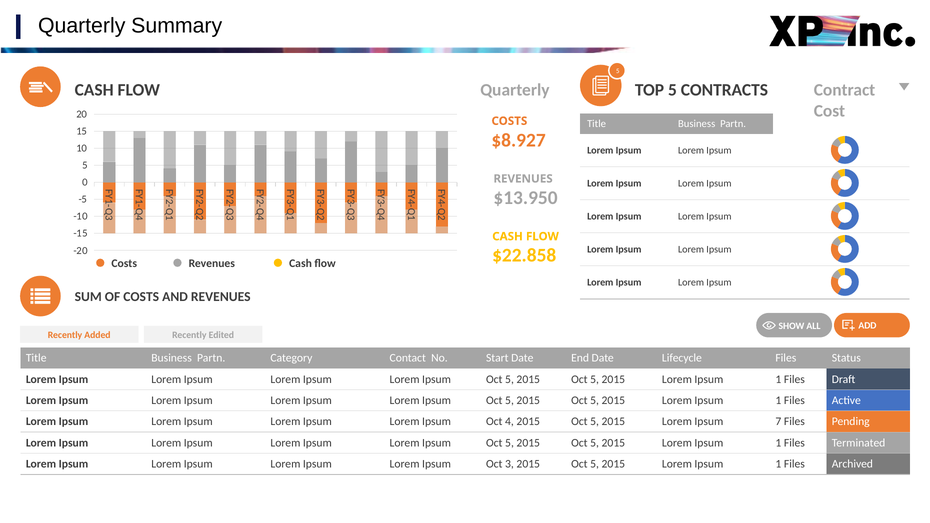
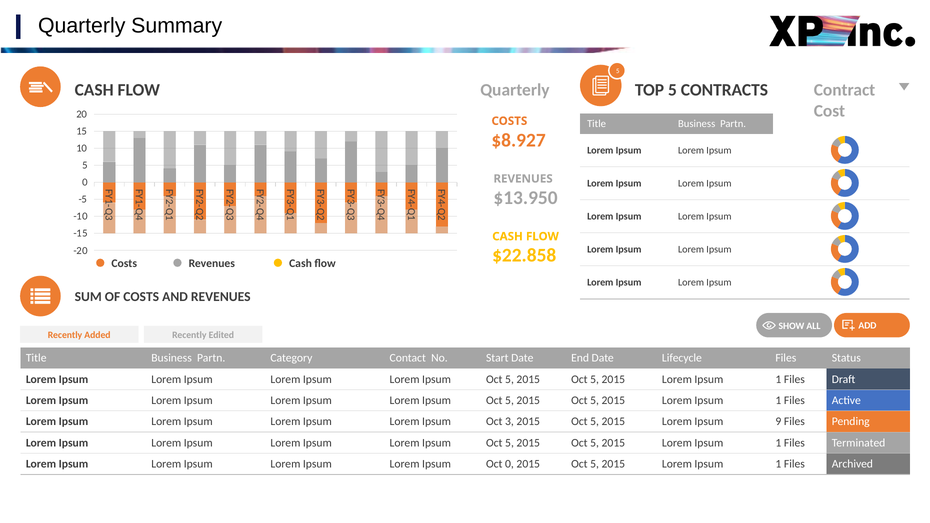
Oct 4: 4 -> 3 (509, 422)
7: 7 -> 9 (778, 422)
Oct 3: 3 -> 0 (509, 464)
